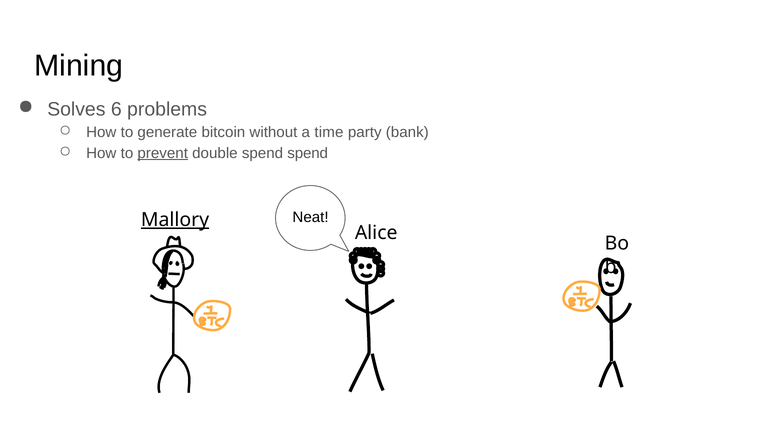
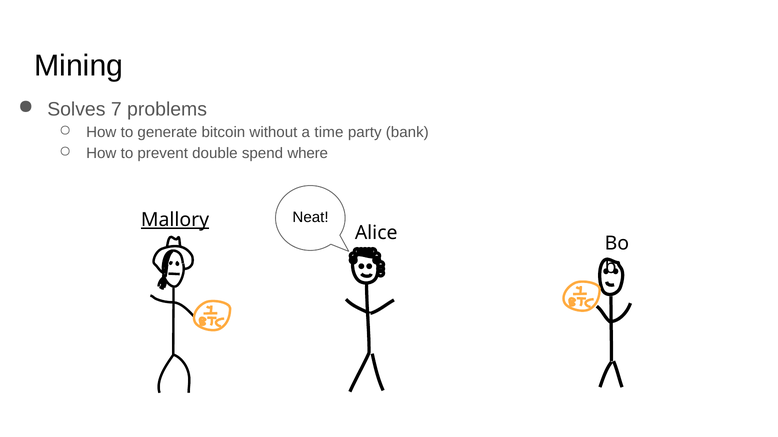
6: 6 -> 7 (116, 109)
prevent underline: present -> none (163, 153)
spend spend: spend -> where (308, 153)
